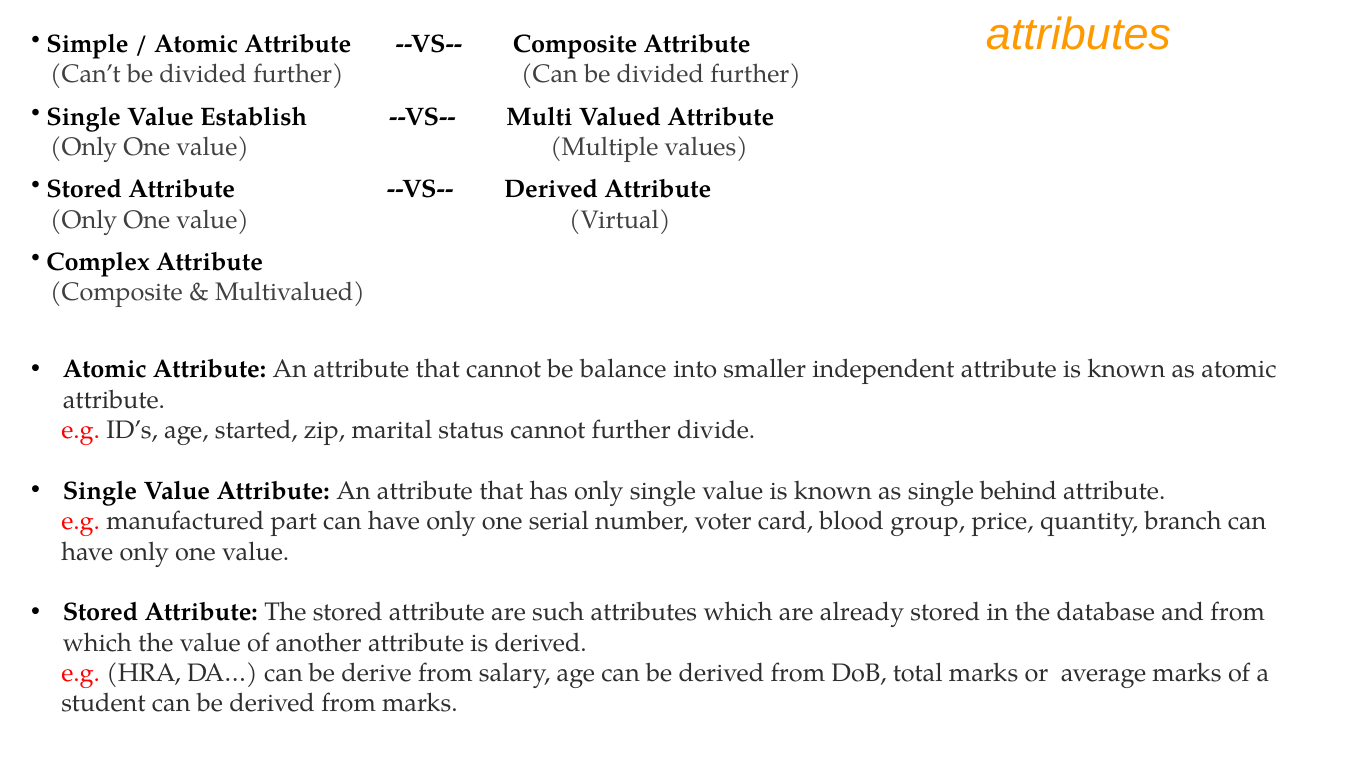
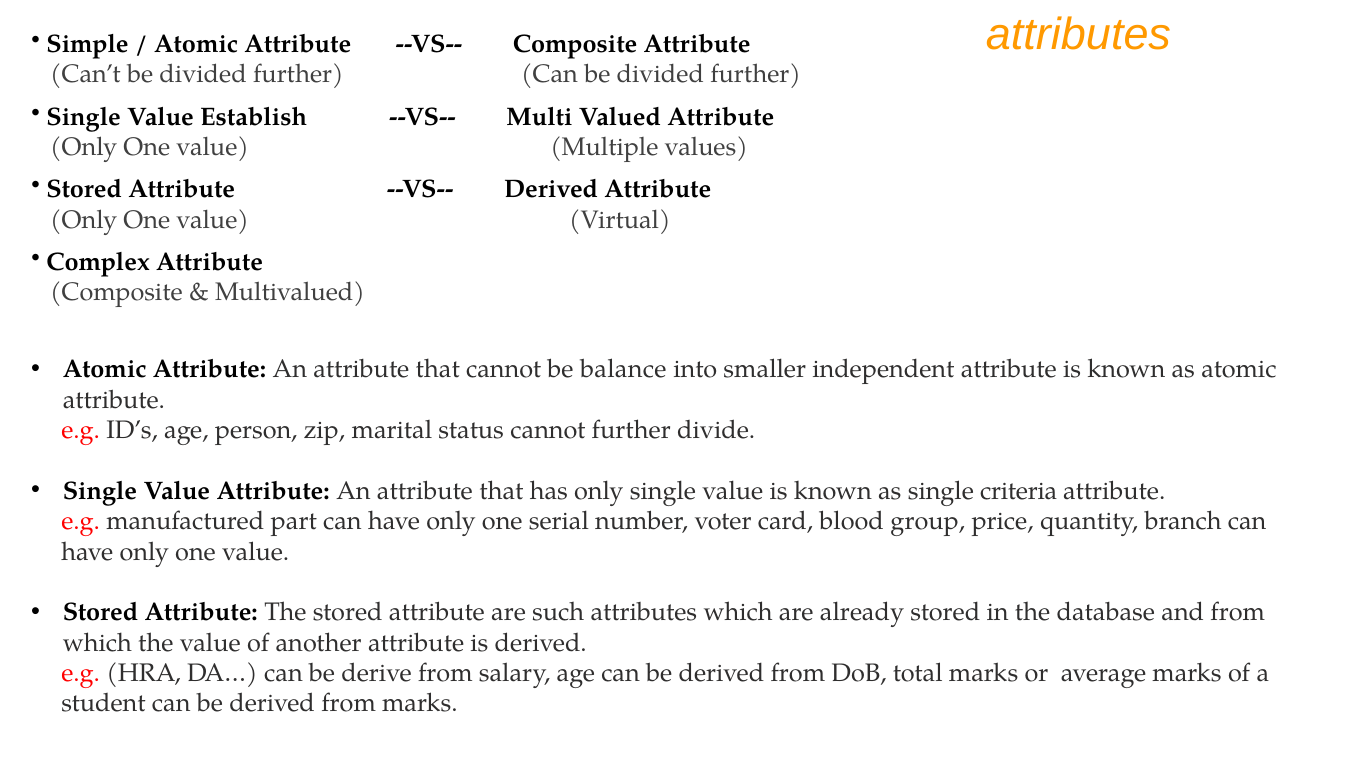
started: started -> person (256, 430)
behind: behind -> criteria (1019, 491)
